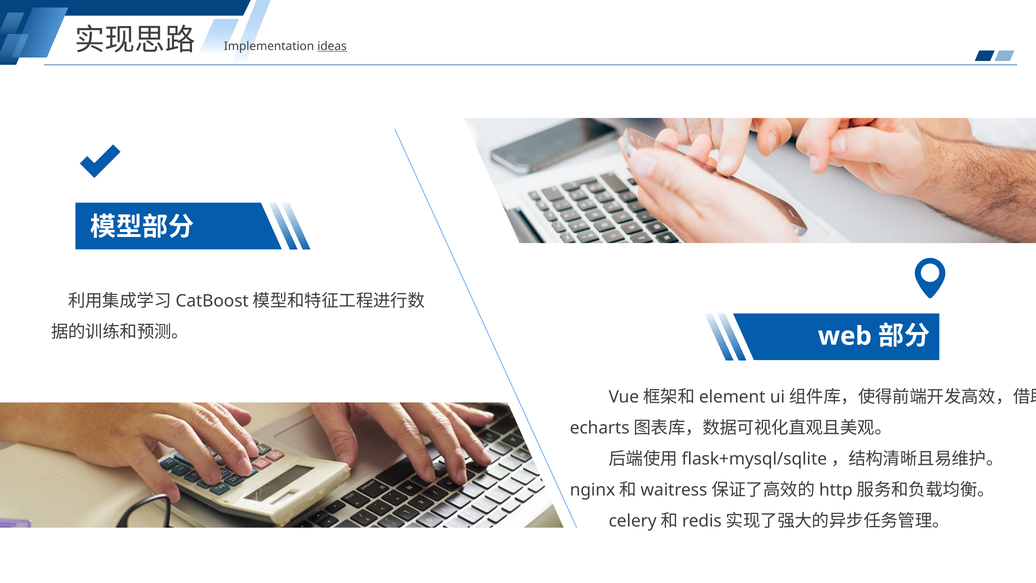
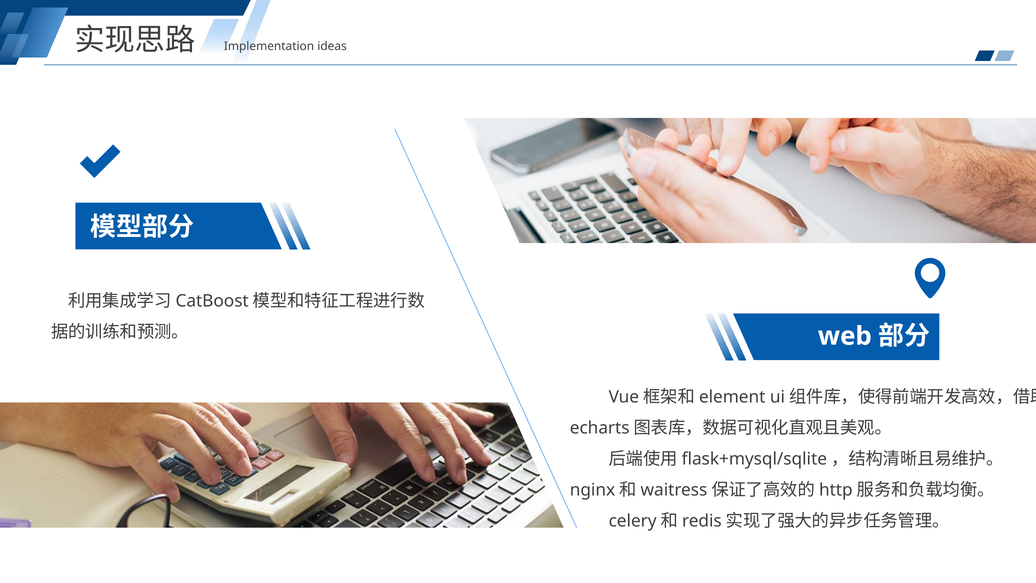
ideas underline: present -> none (332, 46)
